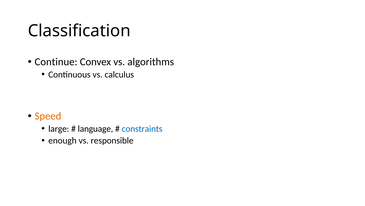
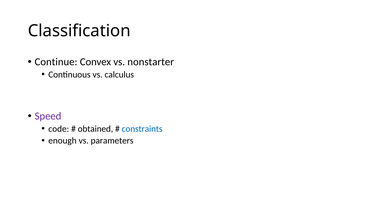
algorithms: algorithms -> nonstarter (151, 62)
Speed colour: orange -> purple (48, 116)
large: large -> code (59, 128)
language: language -> obtained (95, 128)
responsible: responsible -> parameters (112, 140)
